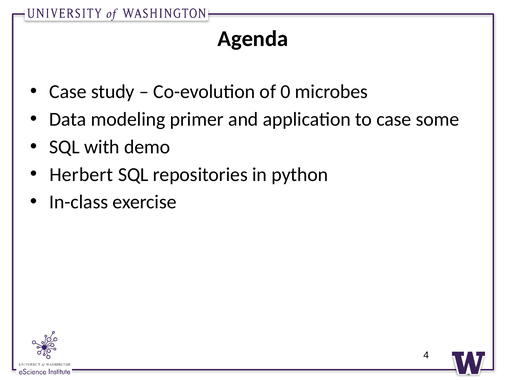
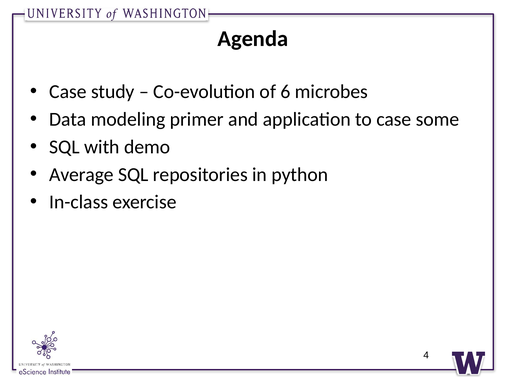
0: 0 -> 6 (285, 92)
Herbert: Herbert -> Average (82, 174)
